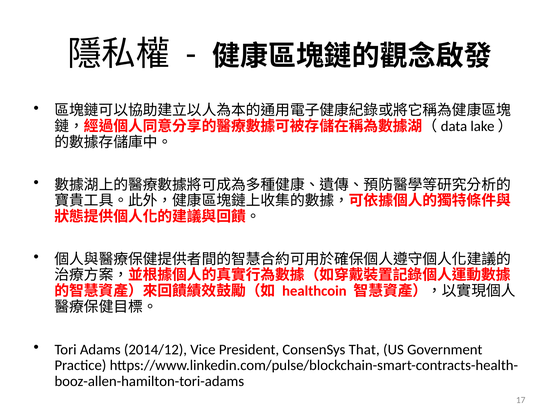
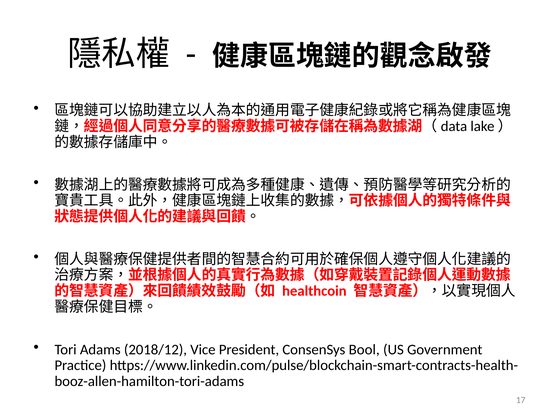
2014/12: 2014/12 -> 2018/12 (155, 350)
That: That -> Bool (364, 350)
